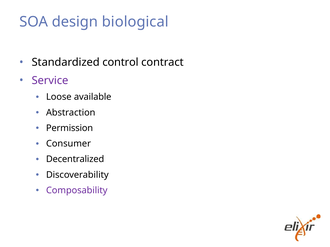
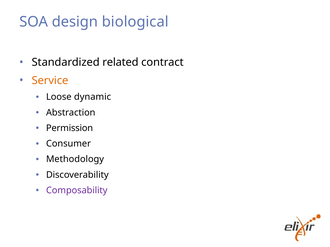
control: control -> related (120, 62)
Service colour: purple -> orange (50, 81)
available: available -> dynamic (93, 97)
Decentralized: Decentralized -> Methodology (75, 160)
